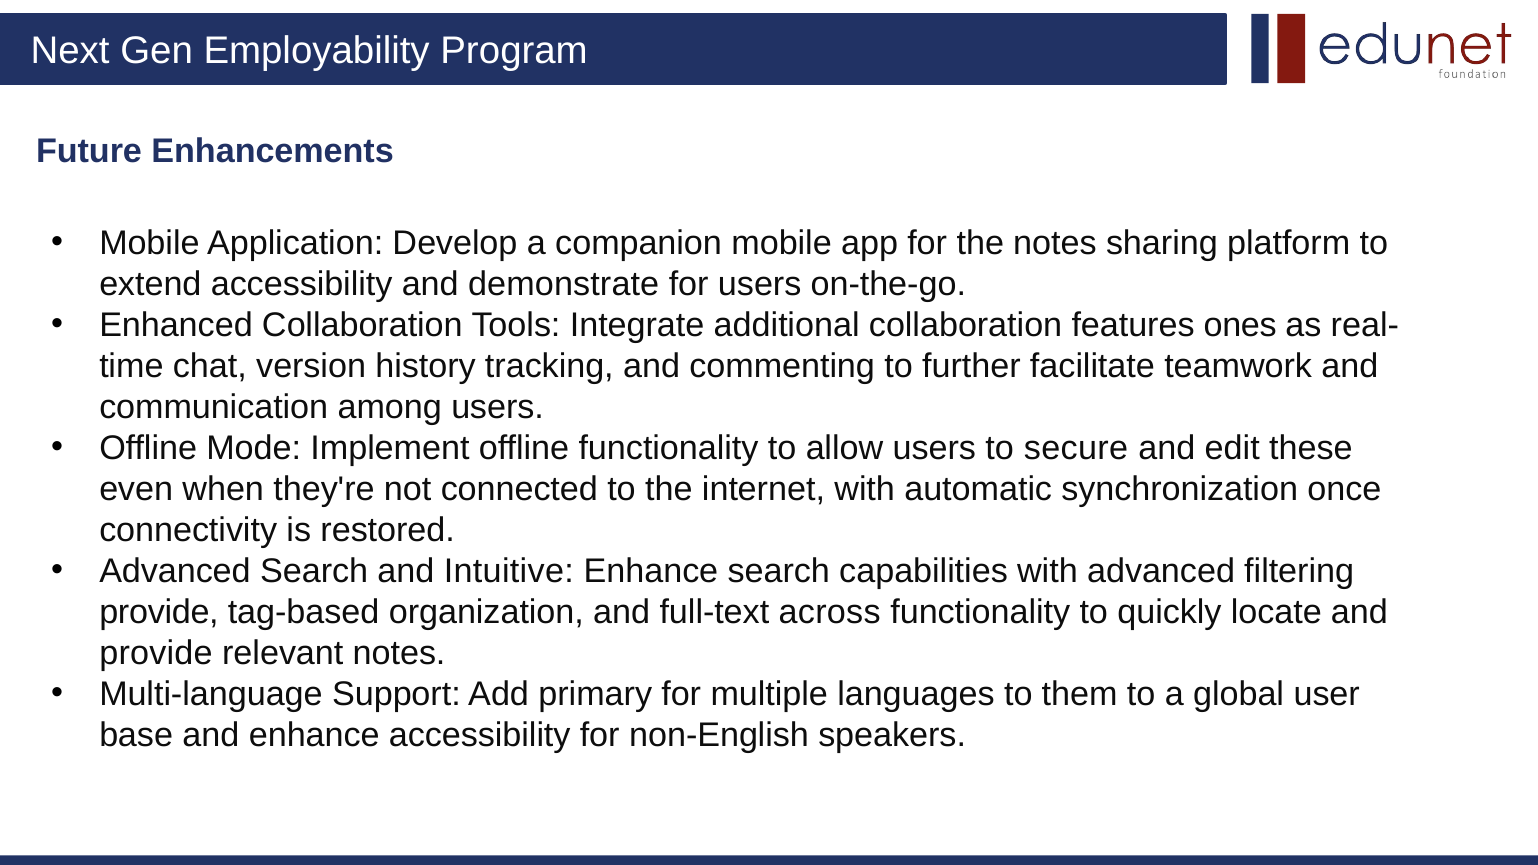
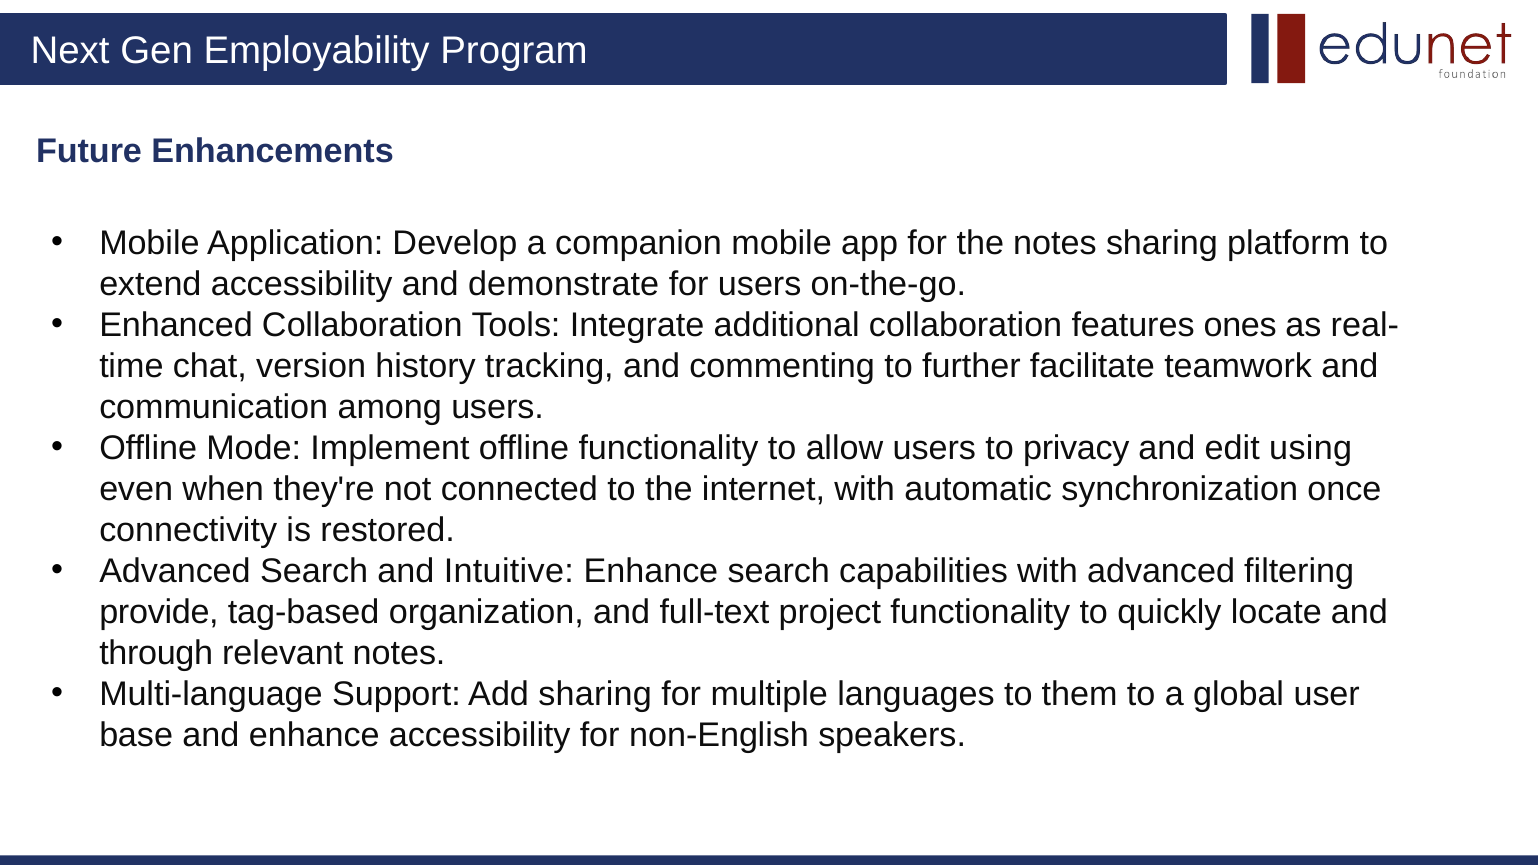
secure: secure -> privacy (1076, 449)
these: these -> using (1311, 449)
across: across -> project (830, 613)
provide: provide -> through (156, 654)
Add primary: primary -> sharing (595, 695)
